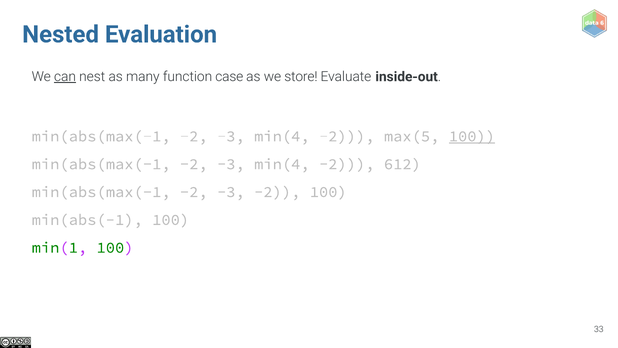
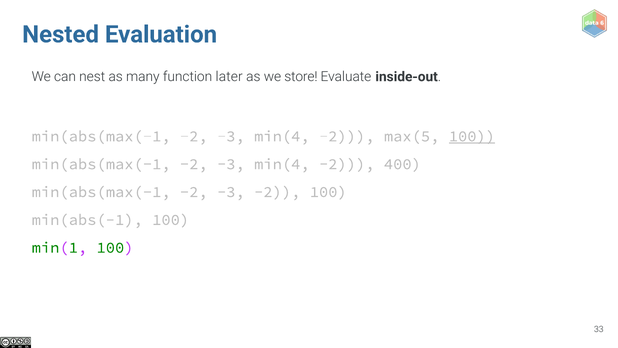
can underline: present -> none (65, 77)
case: case -> later (229, 77)
612: 612 -> 400 (402, 164)
